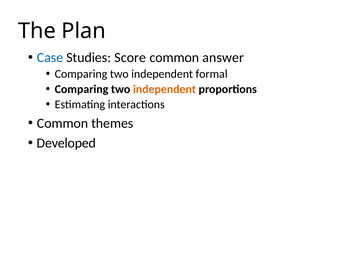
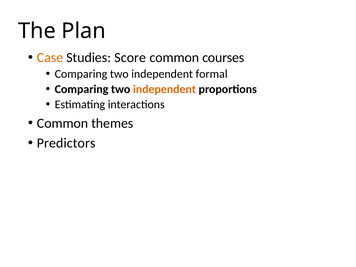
Case colour: blue -> orange (50, 57)
answer: answer -> courses (223, 57)
Developed: Developed -> Predictors (66, 143)
